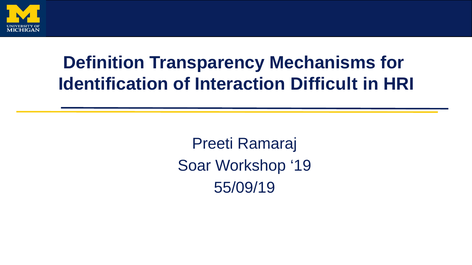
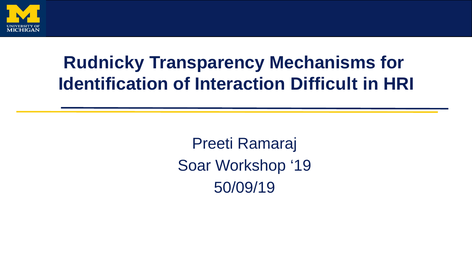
Definition: Definition -> Rudnicky (104, 63)
55/09/19: 55/09/19 -> 50/09/19 (244, 188)
